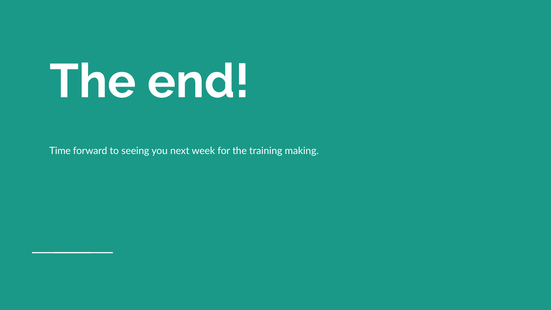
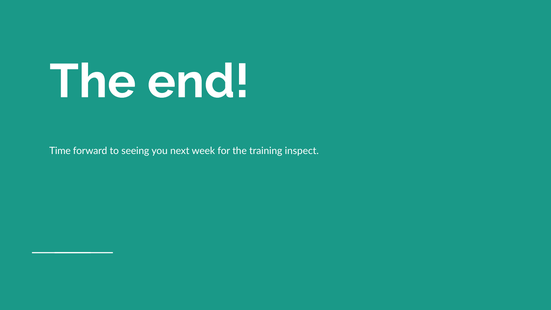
making: making -> inspect (302, 151)
